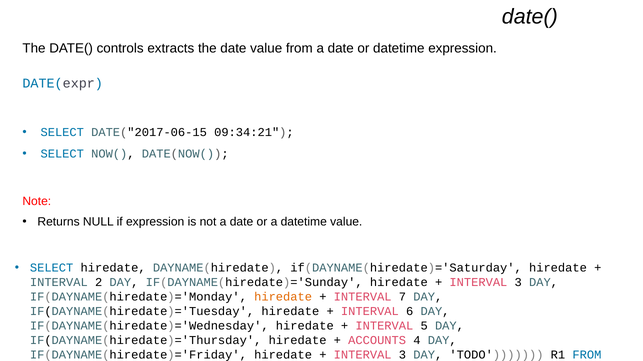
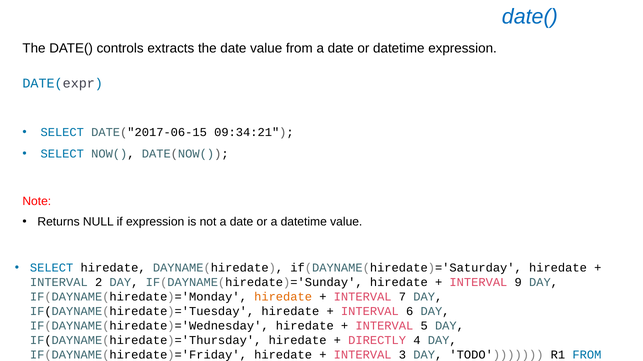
date( colour: black -> blue (530, 17)
3: 3 -> 9 (518, 283)
ACCOUNTS: ACCOUNTS -> DIRECTLY (377, 341)
